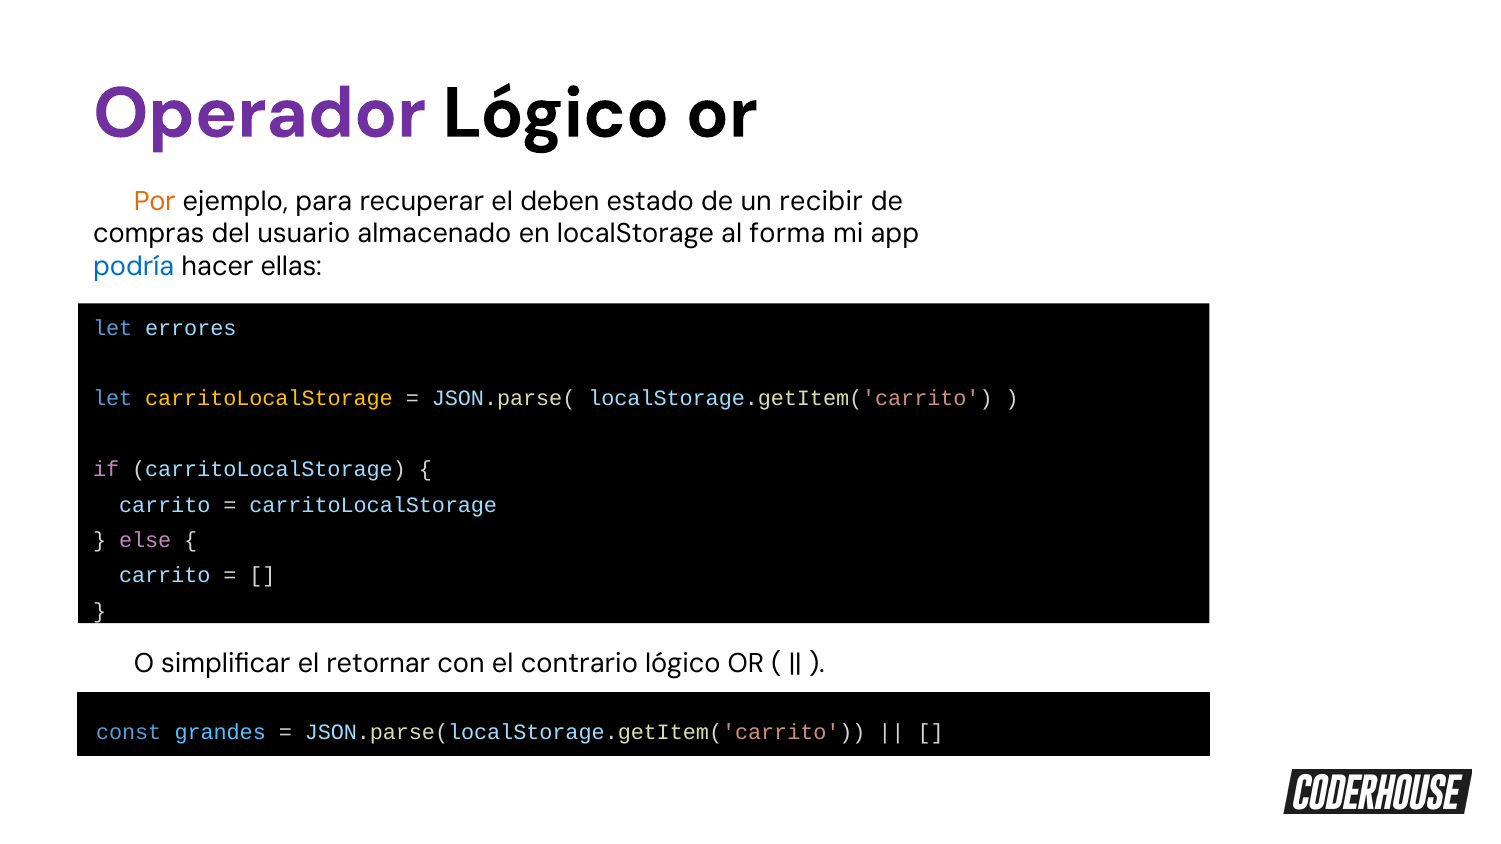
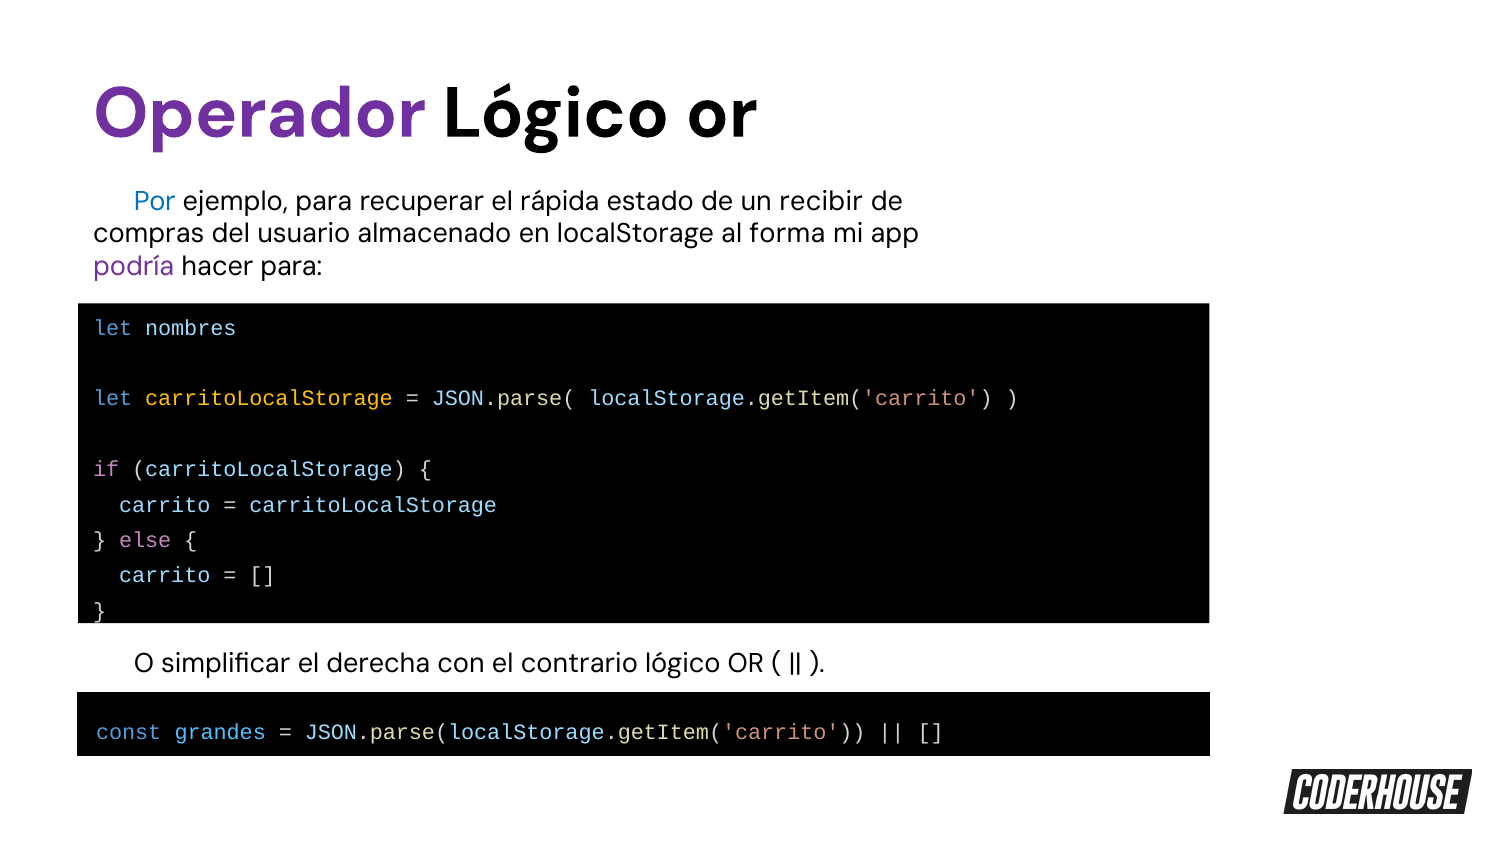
Por colour: orange -> blue (155, 201)
deben: deben -> rápida (560, 201)
podría colour: blue -> purple (134, 266)
hacer ellas: ellas -> para (291, 266)
errores: errores -> nombres (191, 328)
retornar: retornar -> derecha (378, 664)
